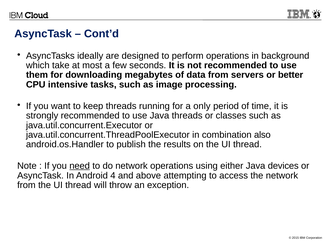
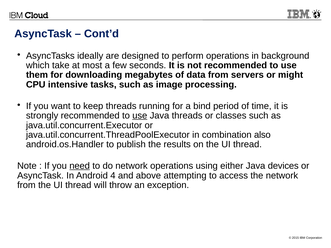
better: better -> might (291, 75)
only: only -> bind (202, 106)
use underline: none -> present (140, 116)
